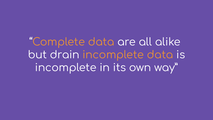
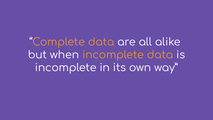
drain: drain -> when (65, 55)
